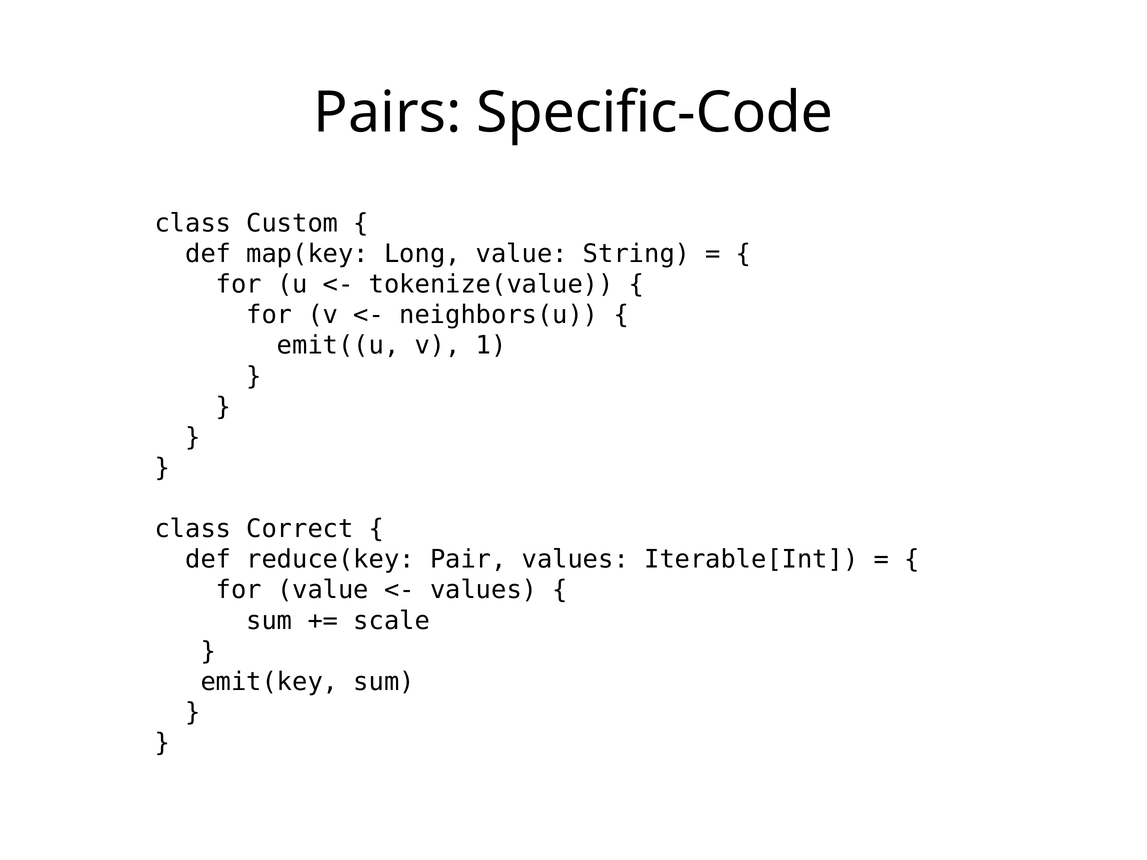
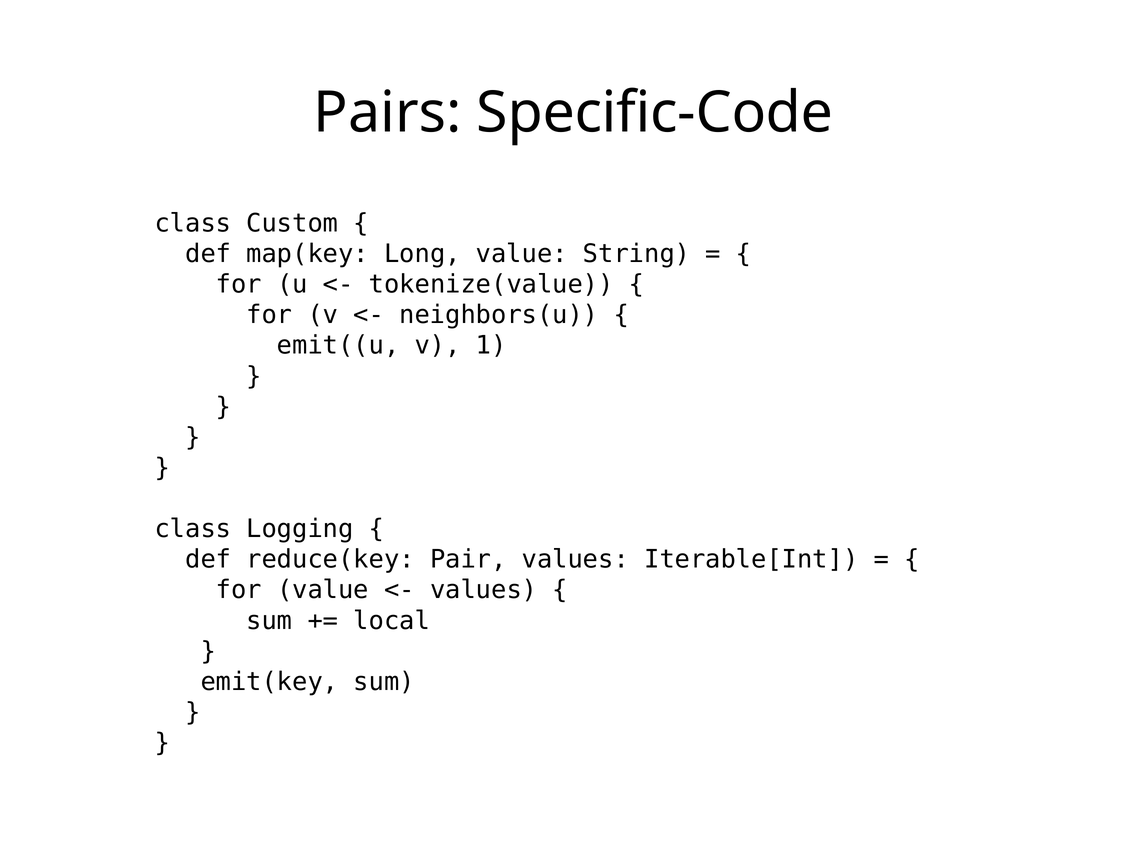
Correct: Correct -> Logging (300, 529)
scale: scale -> local (392, 621)
